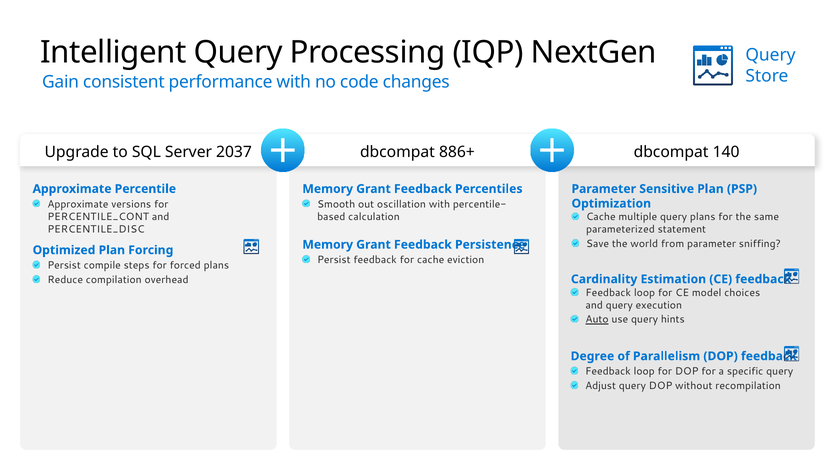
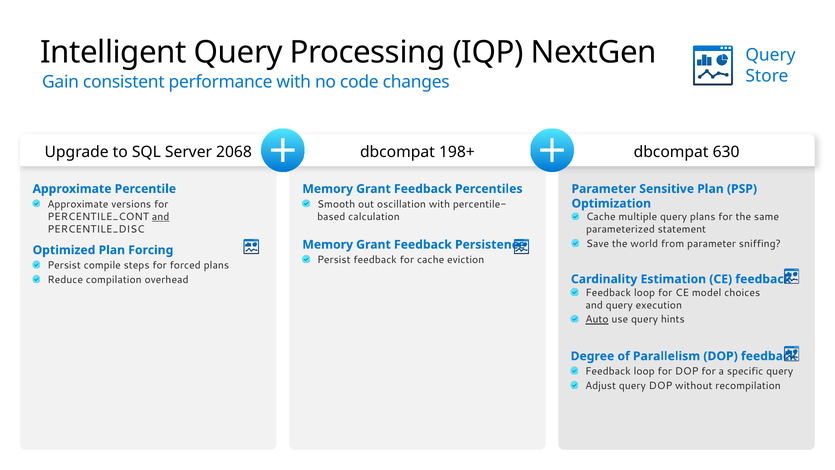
2037: 2037 -> 2068 (234, 152)
886+: 886+ -> 198+ (457, 152)
140: 140 -> 630 (726, 152)
and underline: none -> present (161, 216)
